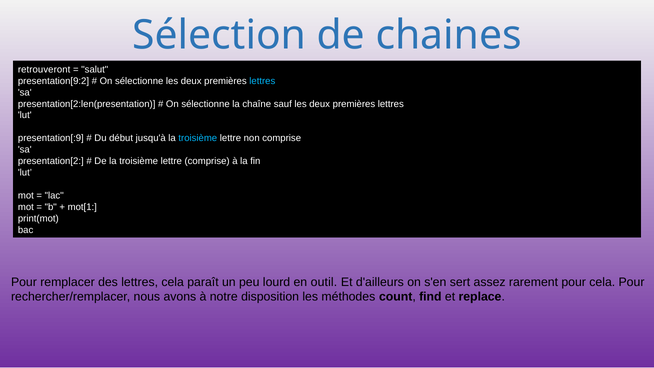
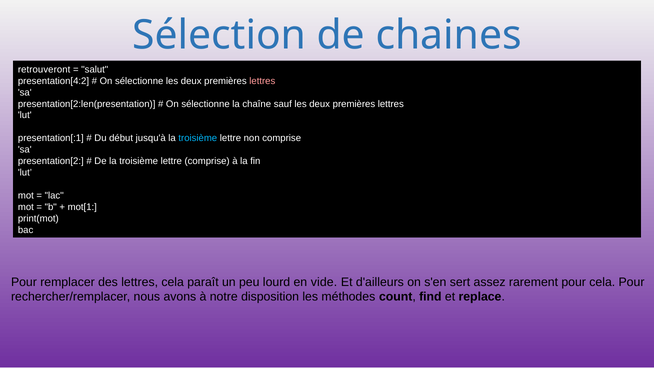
presentation[9:2: presentation[9:2 -> presentation[4:2 (53, 81)
lettres colour: light blue -> pink (262, 81)
presentation[:9: presentation[:9 -> presentation[:1 (51, 138)
outil: outil -> vide (324, 282)
